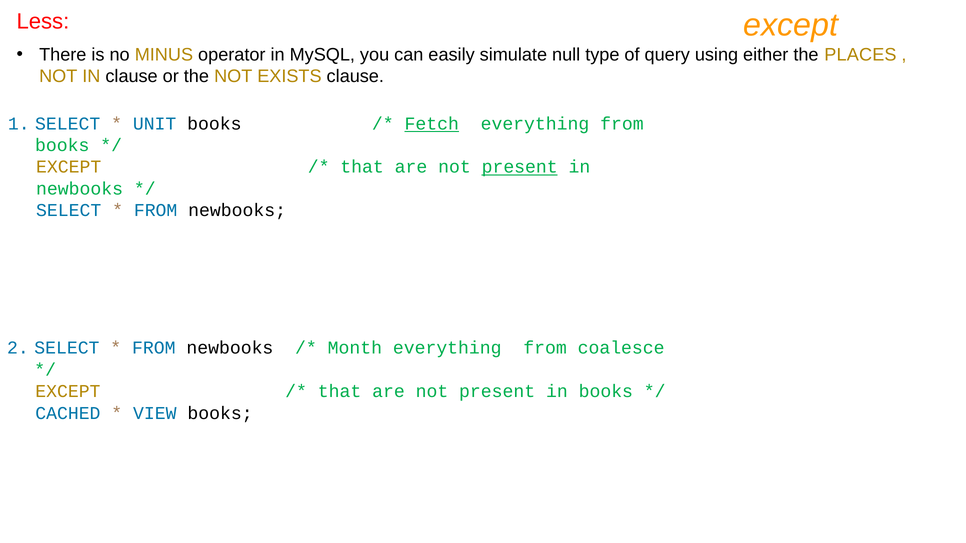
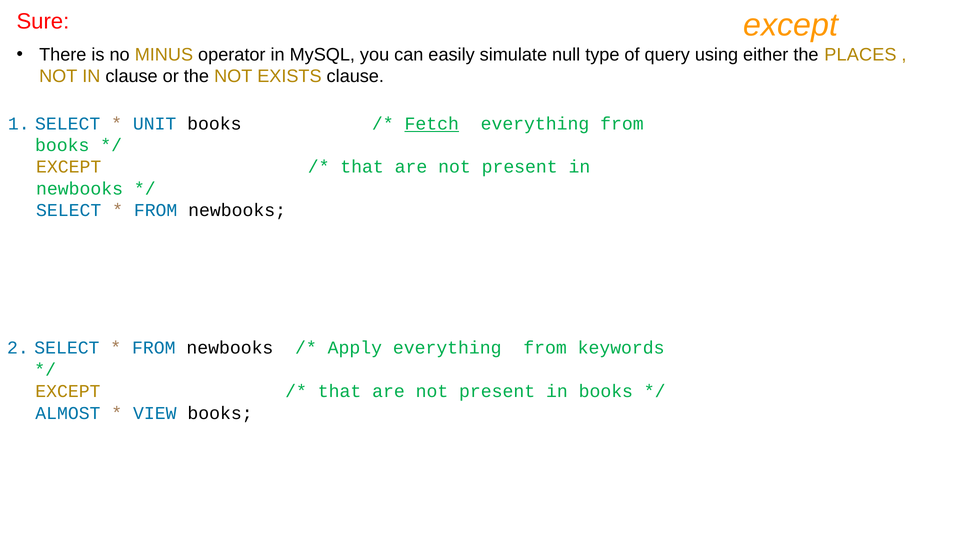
Less: Less -> Sure (43, 21)
present underline: present -> none (520, 167)
Month: Month -> Apply (355, 348)
coalesce: coalesce -> keywords (621, 348)
CACHED: CACHED -> ALMOST (68, 413)
